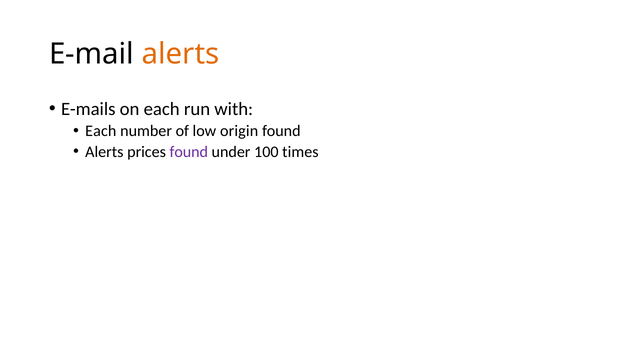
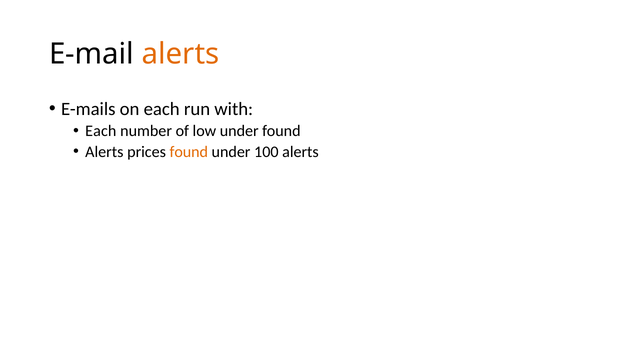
low origin: origin -> under (239, 131)
found colour: purple -> orange (189, 152)
100 times: times -> alerts (300, 152)
